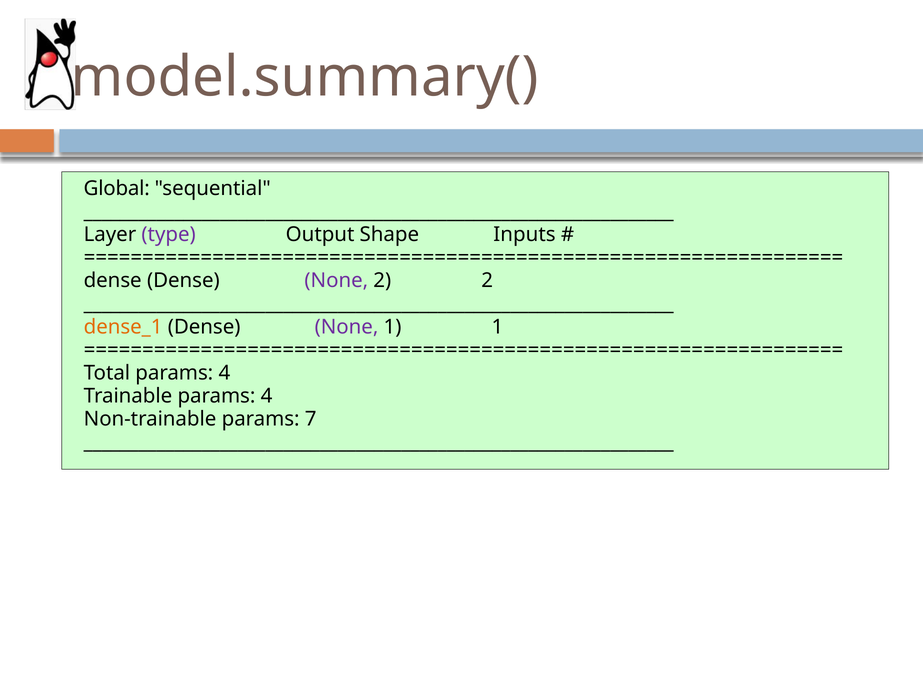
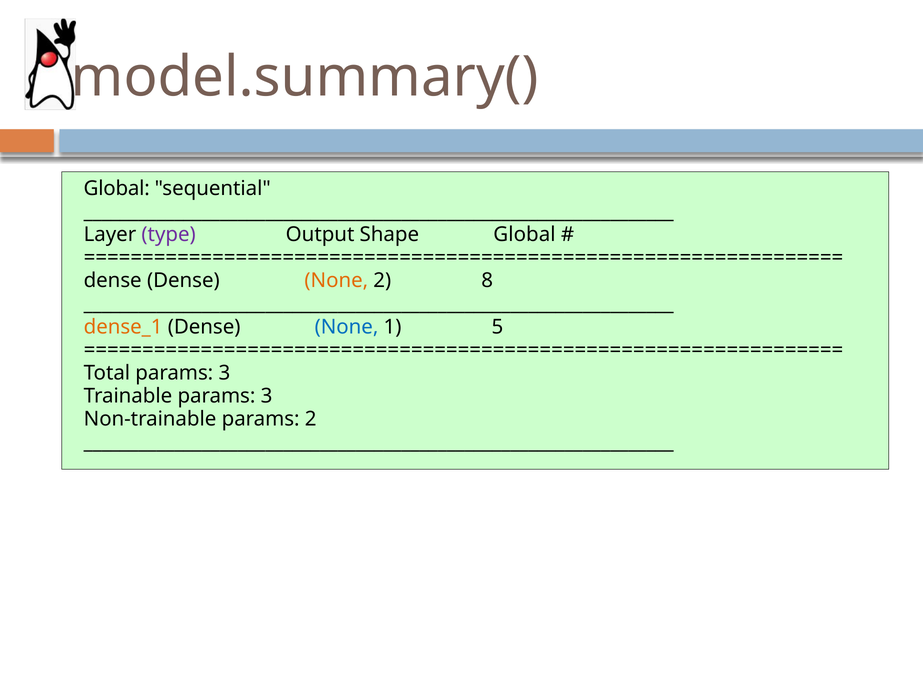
Shape Inputs: Inputs -> Global (524, 235)
None colour: purple -> orange (336, 281)
2 2: 2 -> 8 (487, 281)
None colour: purple -> blue (347, 327)
1 1: 1 -> 5 (497, 327)
Total params 4: 4 -> 3 (224, 373)
Trainable params 4: 4 -> 3 (267, 396)
params 7: 7 -> 2 (311, 419)
